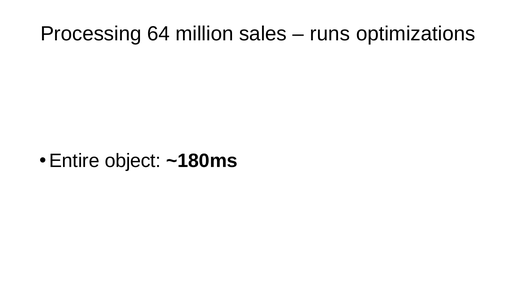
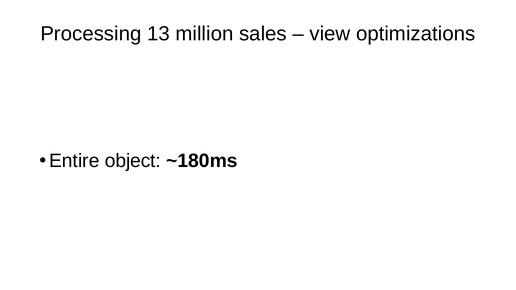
64: 64 -> 13 (158, 34)
runs: runs -> view (330, 34)
